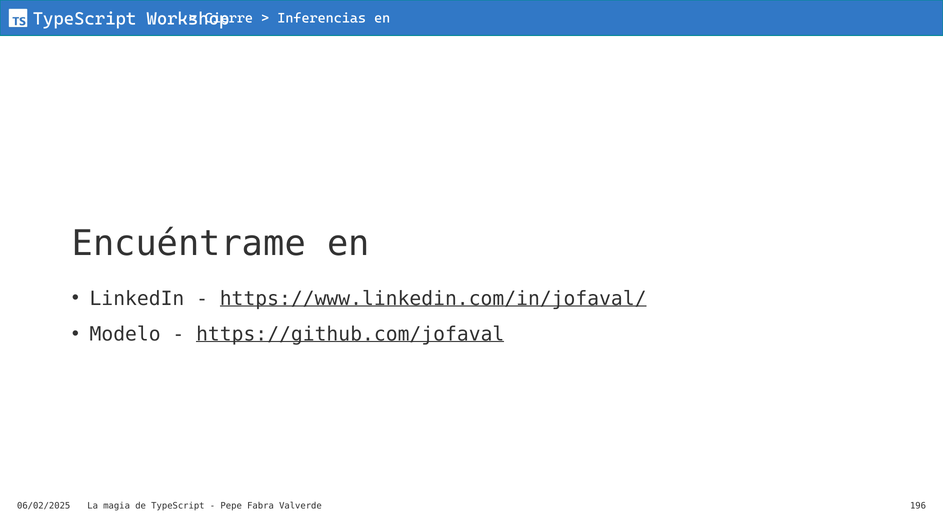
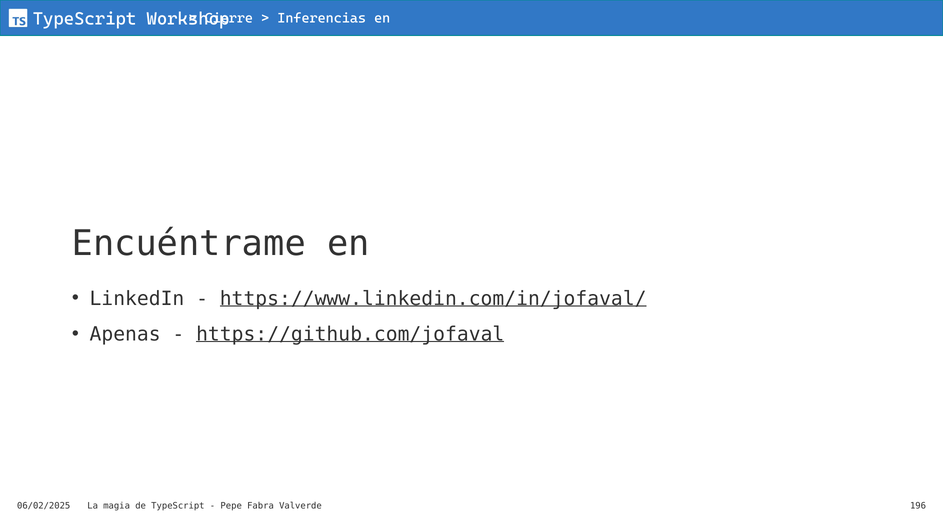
Modelo: Modelo -> Apenas (125, 335)
